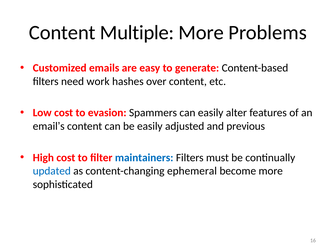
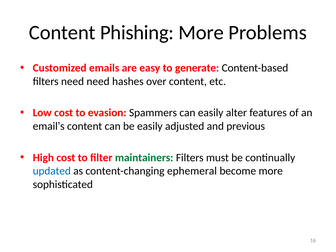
Multiple: Multiple -> Phishing (137, 33)
need work: work -> need (98, 81)
maintainers colour: blue -> green (144, 158)
